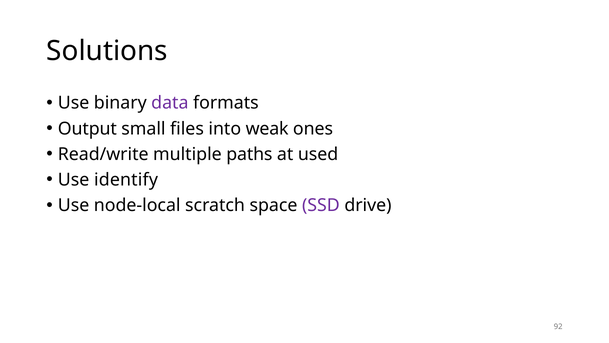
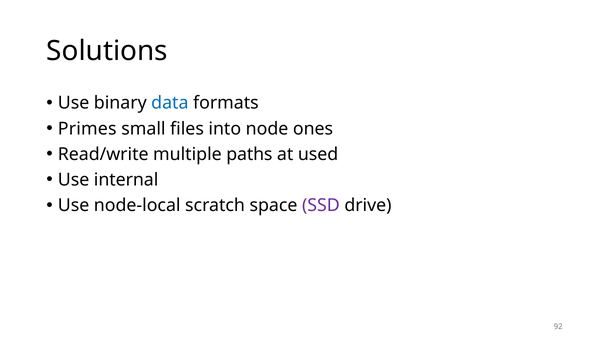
data colour: purple -> blue (170, 103)
Output: Output -> Primes (87, 128)
weak: weak -> node (267, 128)
identify: identify -> internal (126, 180)
